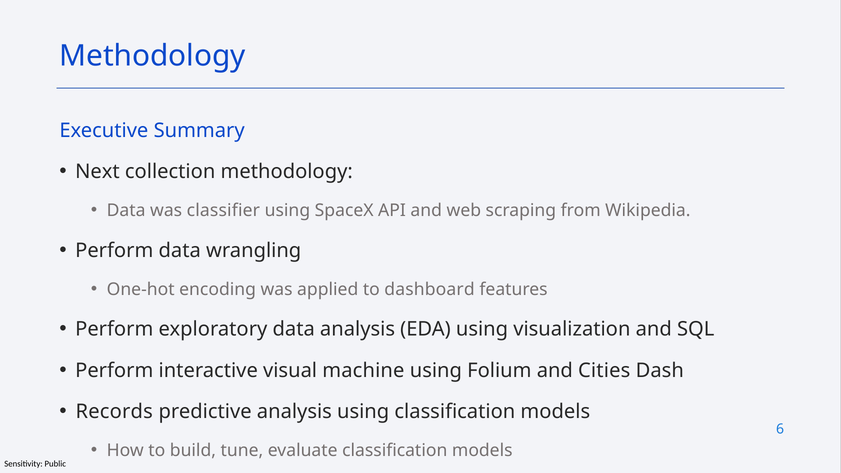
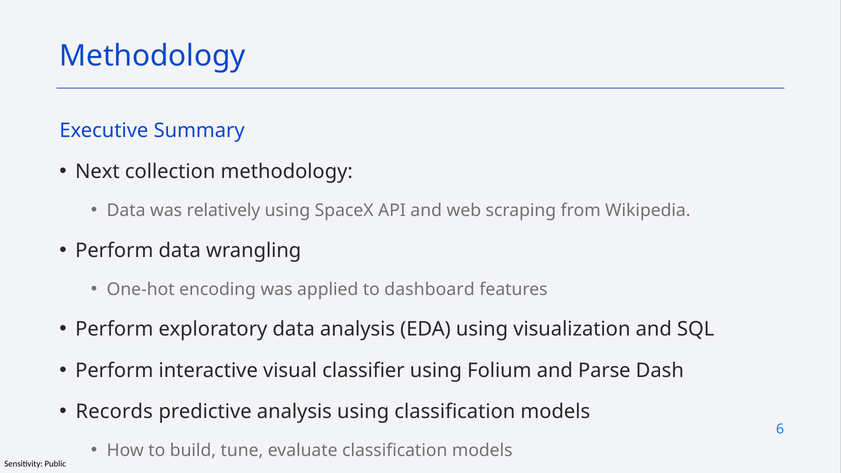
classifier: classifier -> relatively (223, 211)
machine: machine -> classifier (363, 370)
Cities: Cities -> Parse (604, 370)
